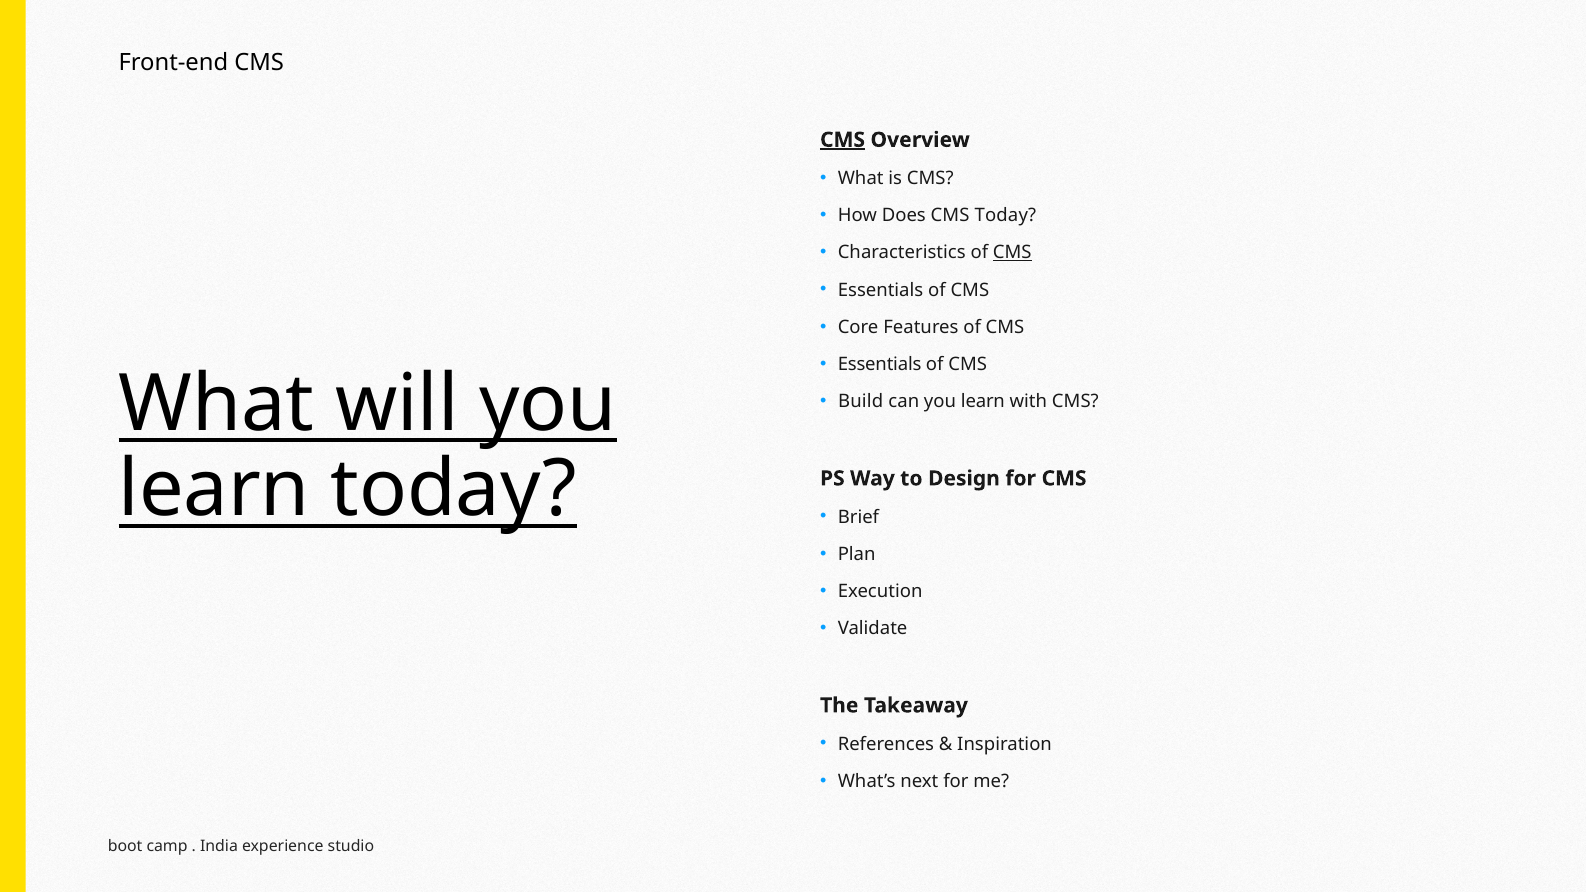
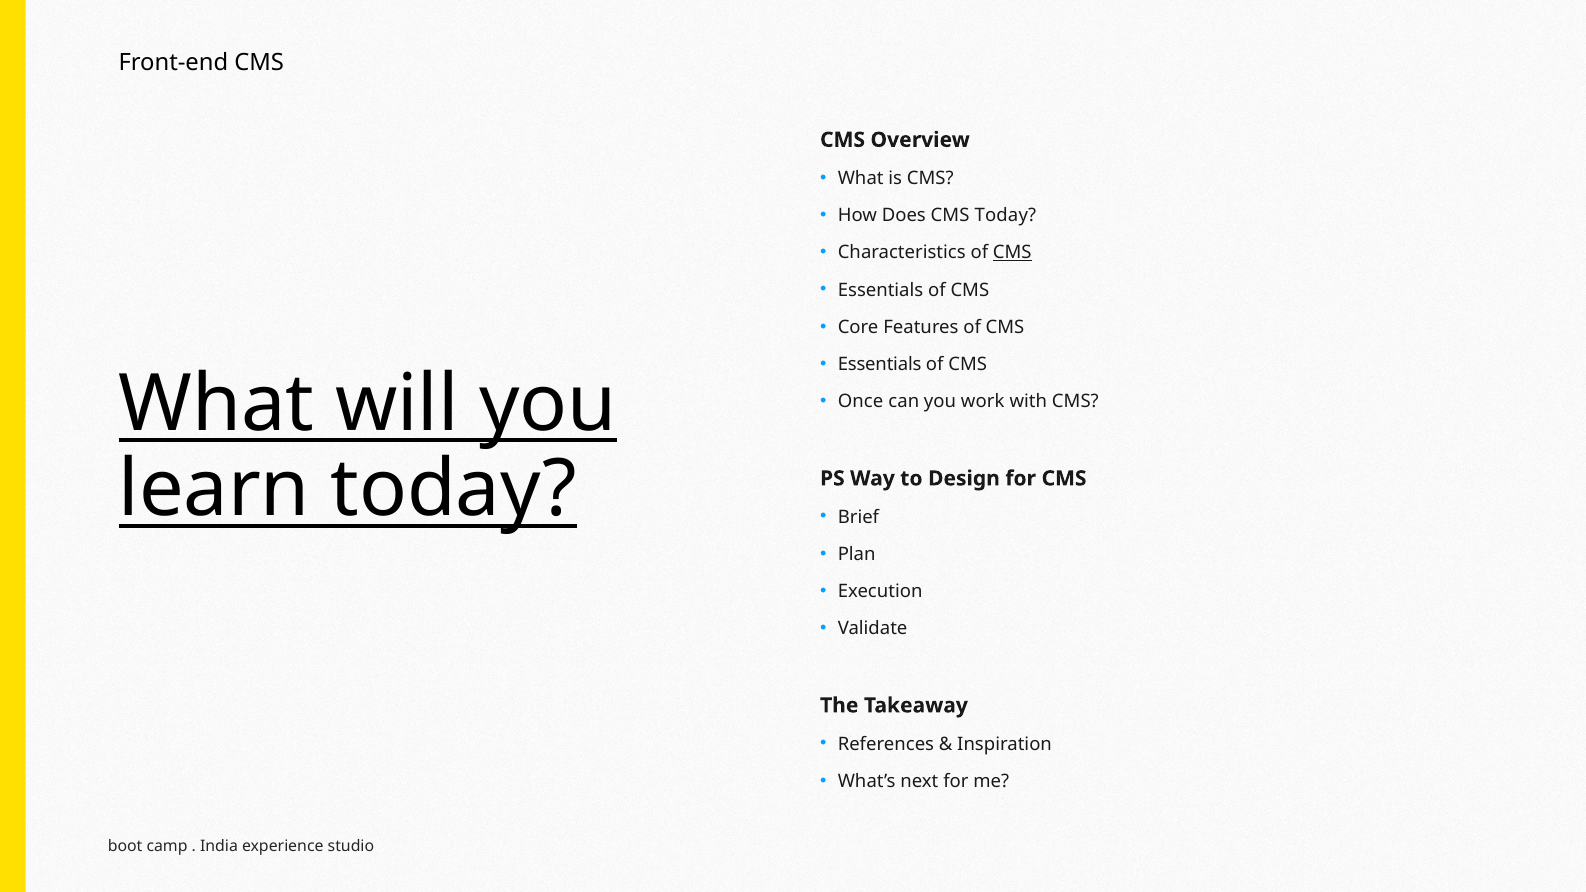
CMS underline: present -> none (843, 140)
Build: Build -> Once (861, 402)
can you learn: learn -> work (983, 402)
